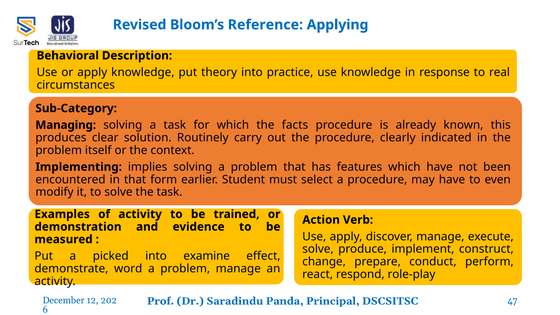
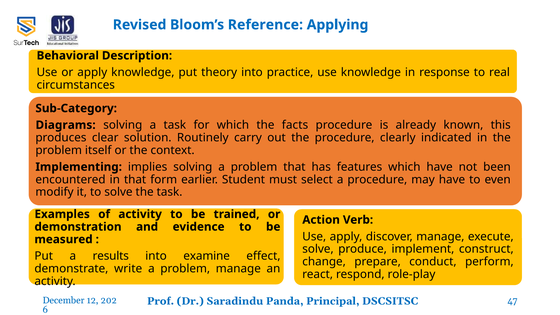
Managing: Managing -> Diagrams (66, 125)
picked: picked -> results (111, 256)
word: word -> write (128, 269)
